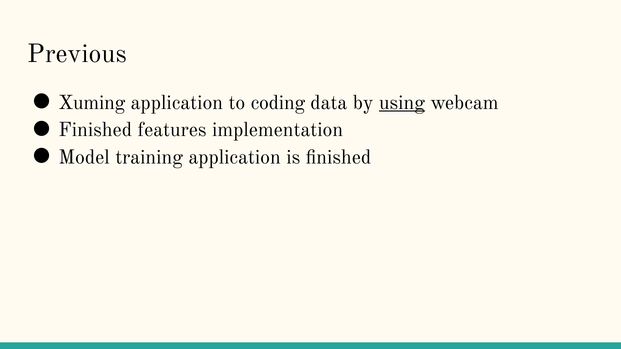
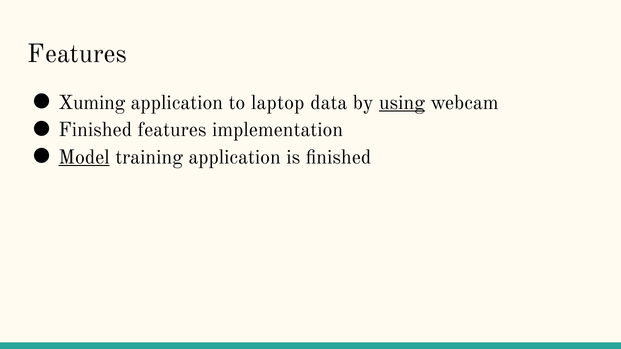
Previous: Previous -> Features (77, 54)
coding: coding -> laptop (278, 103)
Model underline: none -> present (84, 157)
